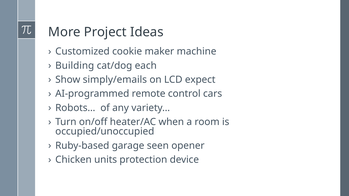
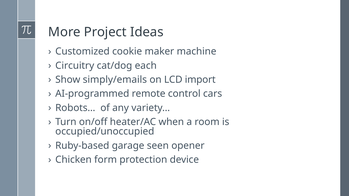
Building: Building -> Circuitry (75, 66)
expect: expect -> import (200, 80)
units: units -> form (106, 160)
